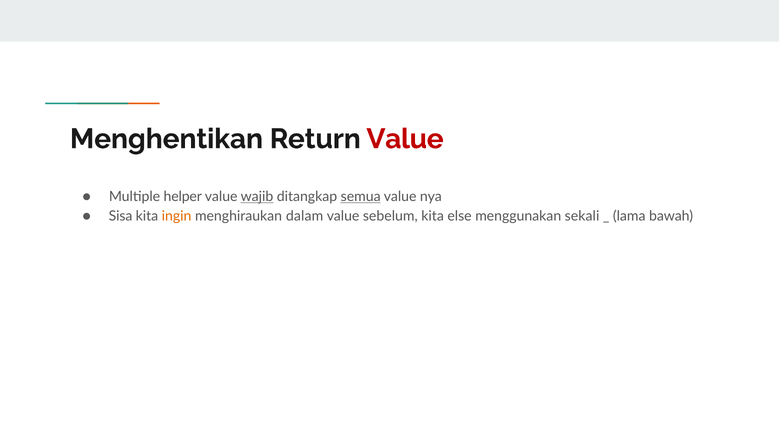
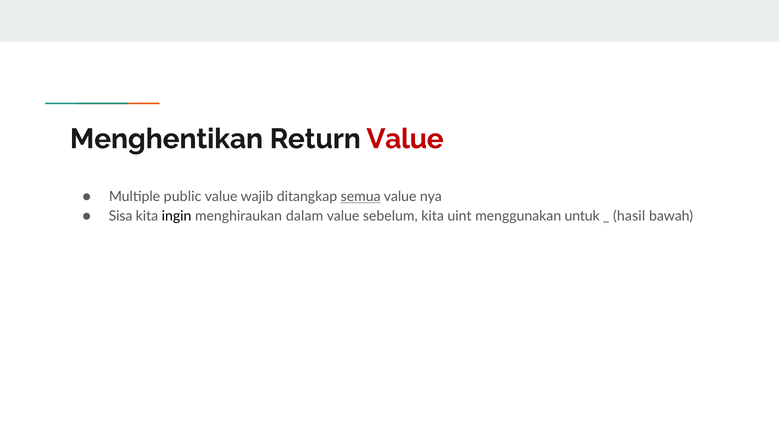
helper: helper -> public (183, 197)
wajib underline: present -> none (257, 197)
ingin colour: orange -> black (177, 216)
else: else -> uint (460, 216)
sekali: sekali -> untuk (582, 216)
lama: lama -> hasil (629, 216)
